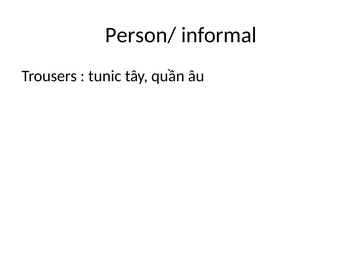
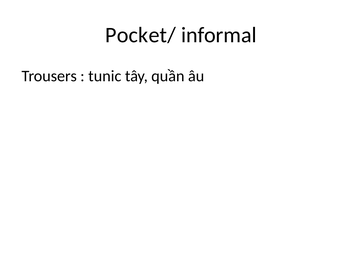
Person/: Person/ -> Pocket/ (141, 35)
